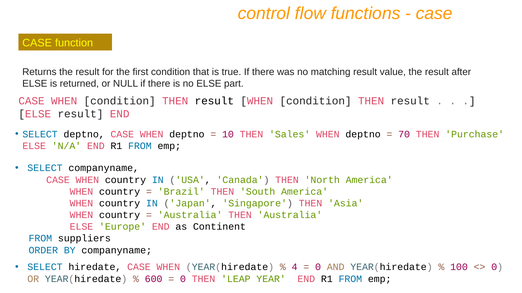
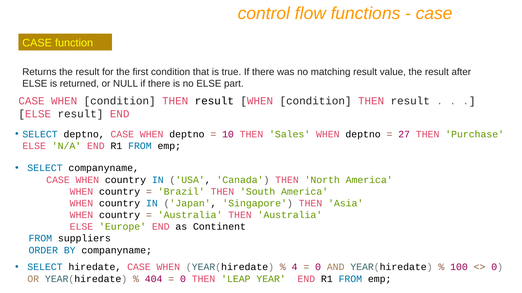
70: 70 -> 27 (404, 135)
600: 600 -> 404 (154, 279)
